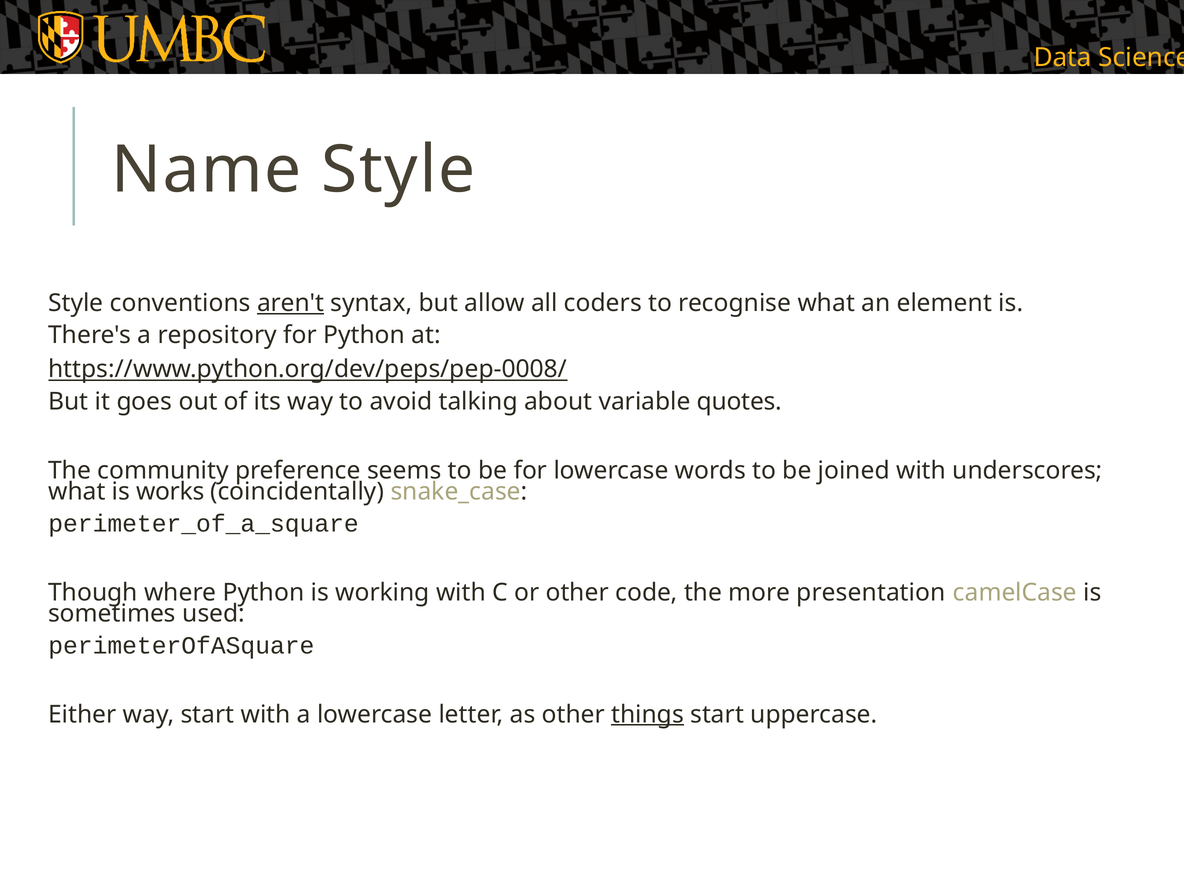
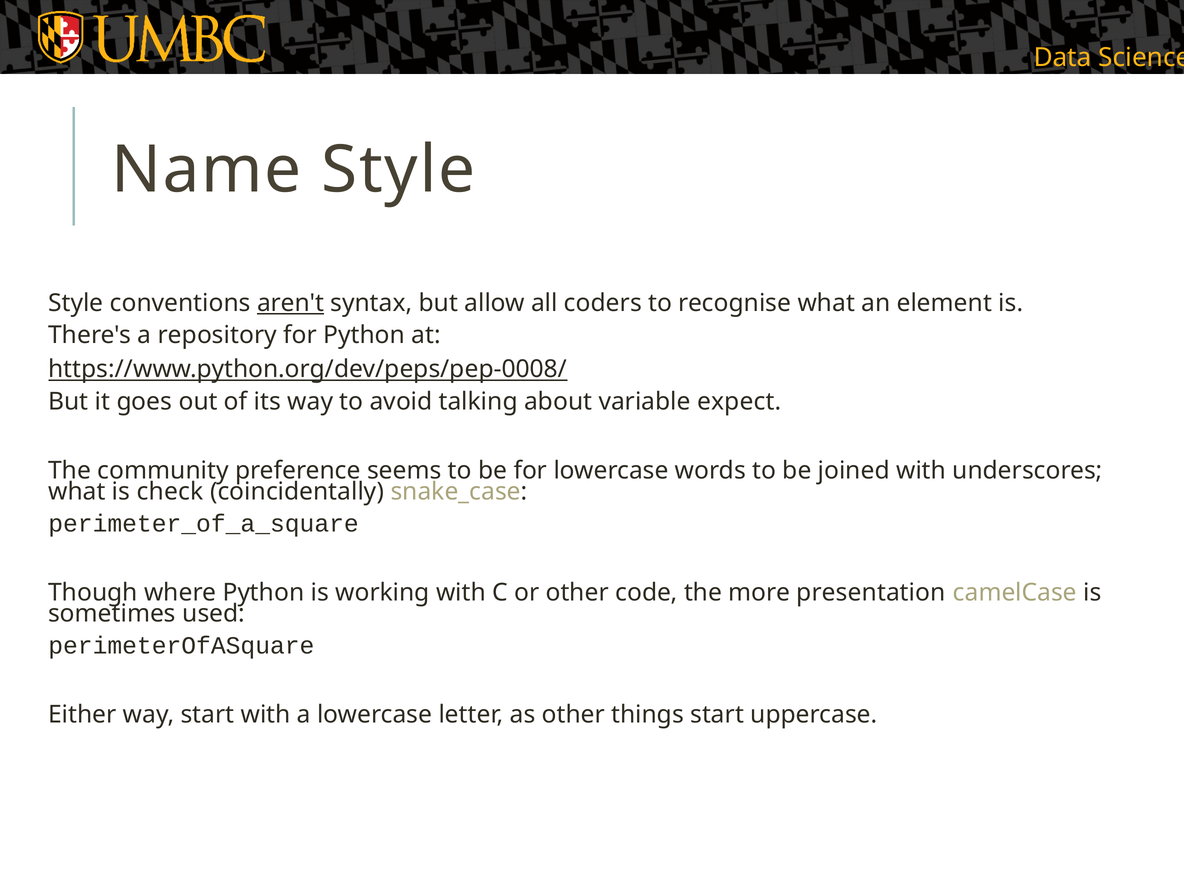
quotes: quotes -> expect (739, 402)
works: works -> check (170, 492)
things underline: present -> none (648, 714)
